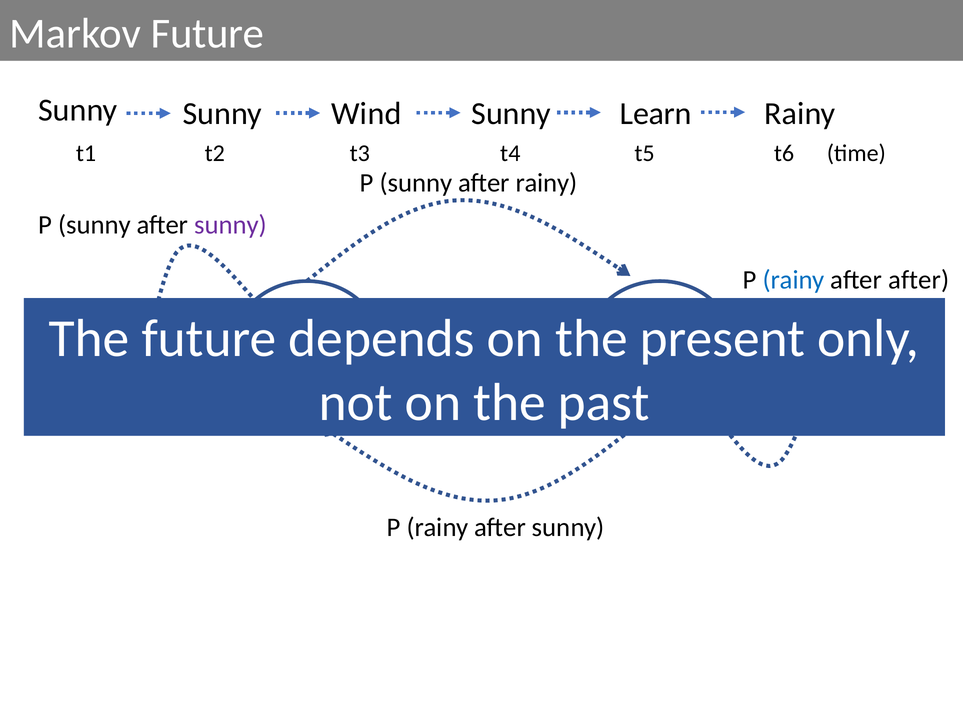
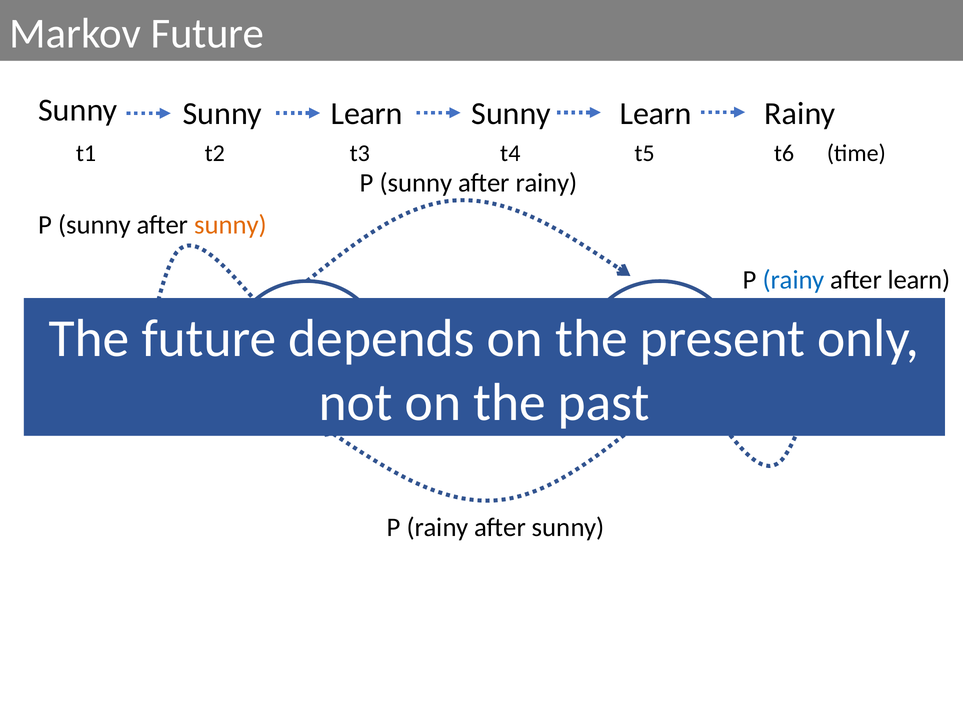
Sunny Sunny Wind: Wind -> Learn (367, 113)
sunny colour: purple -> orange (231, 225)
after after: after -> learn (919, 280)
